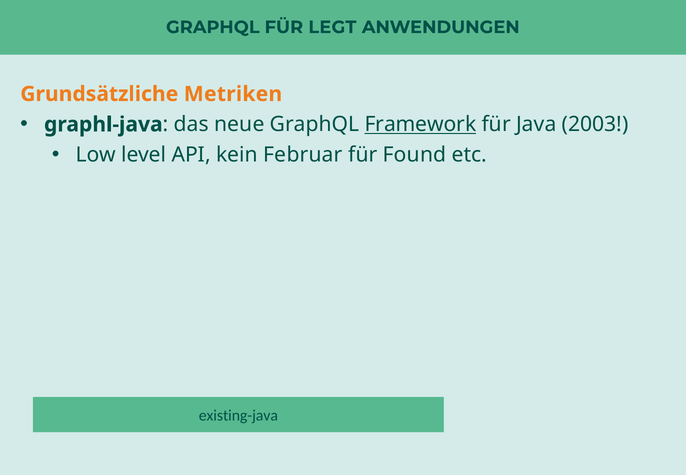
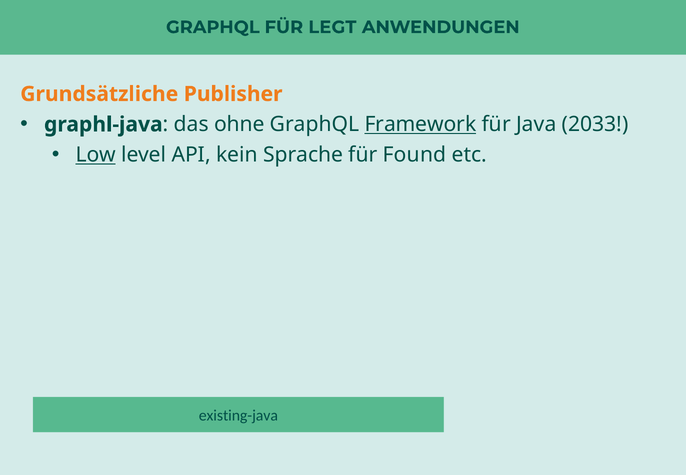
Metriken: Metriken -> Publisher (233, 94)
neue: neue -> ohne (239, 124)
2003: 2003 -> 2033 (595, 124)
Low underline: none -> present (96, 155)
Februar: Februar -> Sprache (303, 155)
